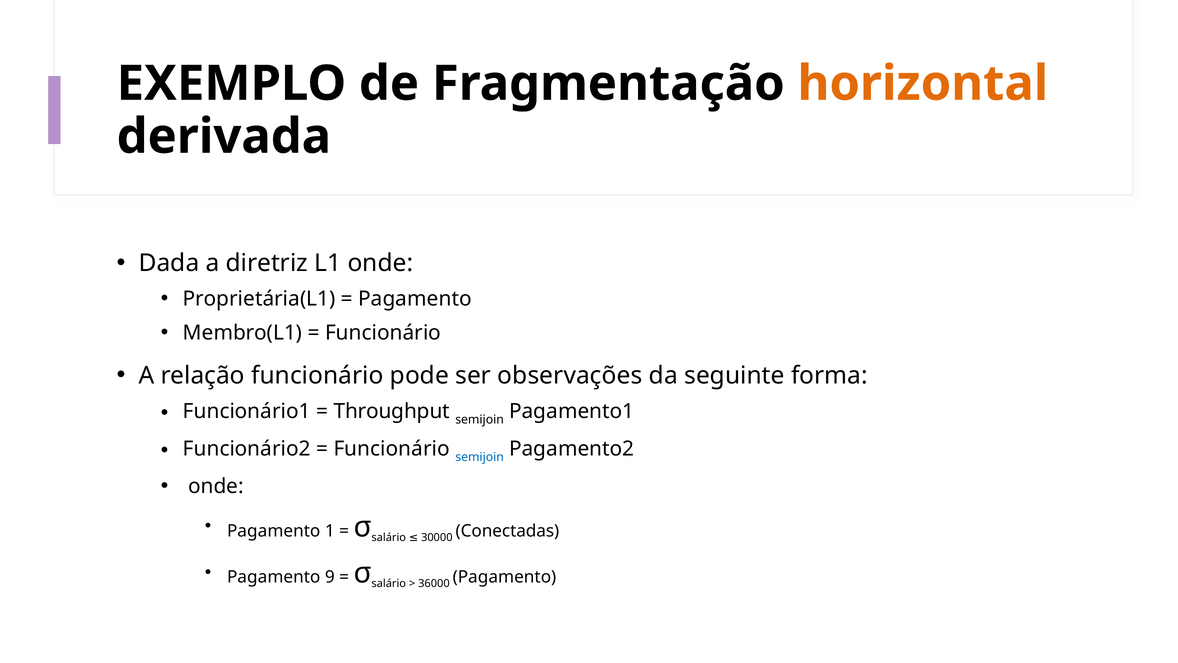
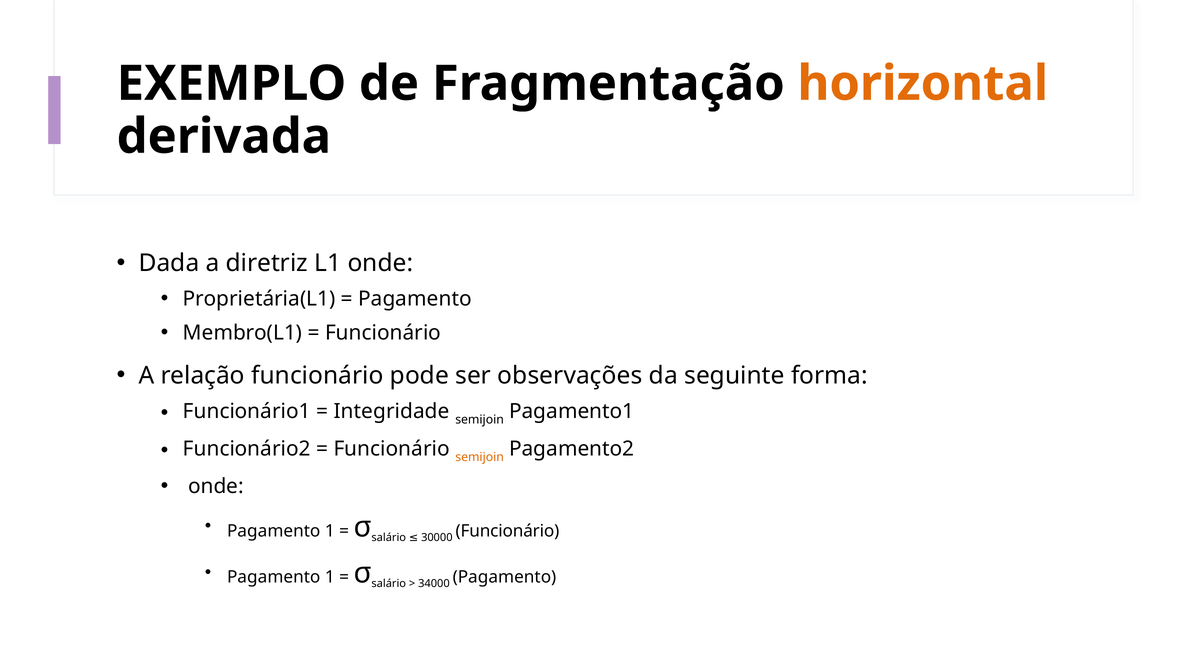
Throughput: Throughput -> Integridade (392, 411)
semijoin colour: blue -> orange (480, 457)
Conectadas: Conectadas -> Funcionário (507, 531)
9: 9 -> 1 (330, 577)
36000: 36000 -> 34000 (434, 583)
